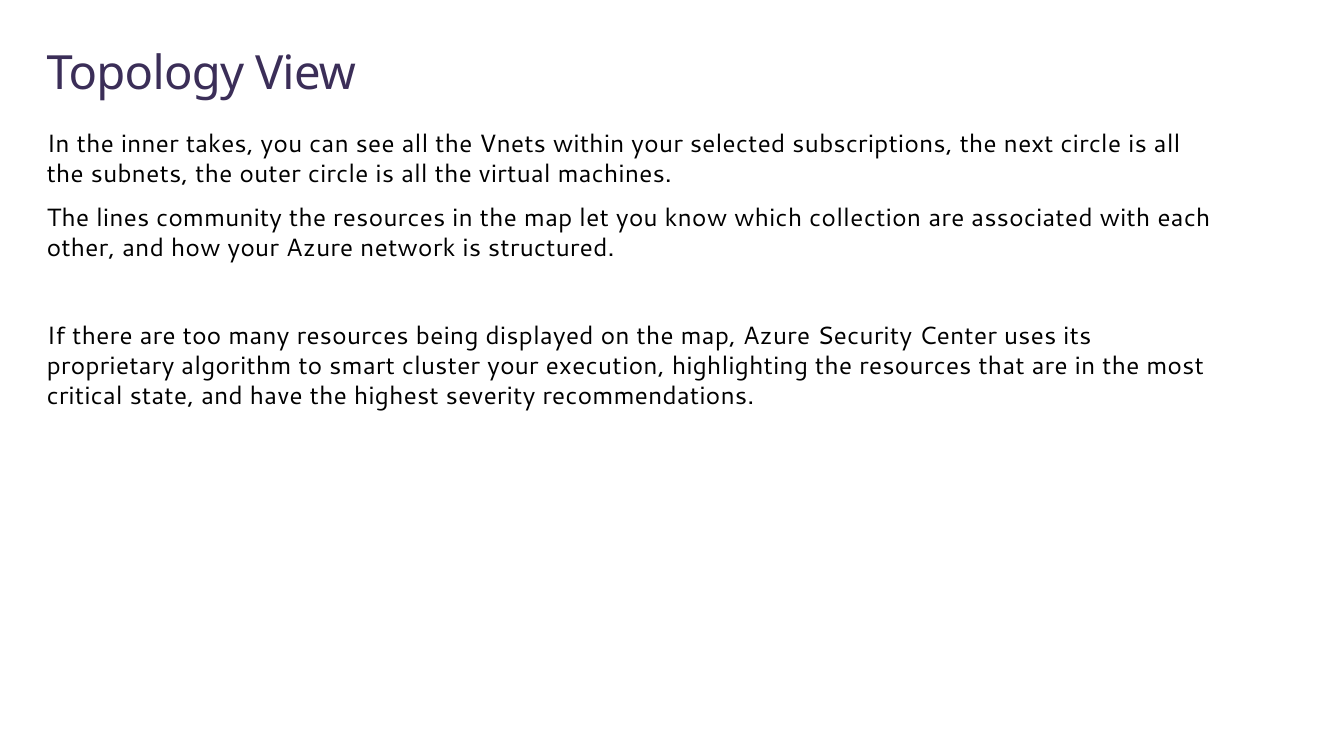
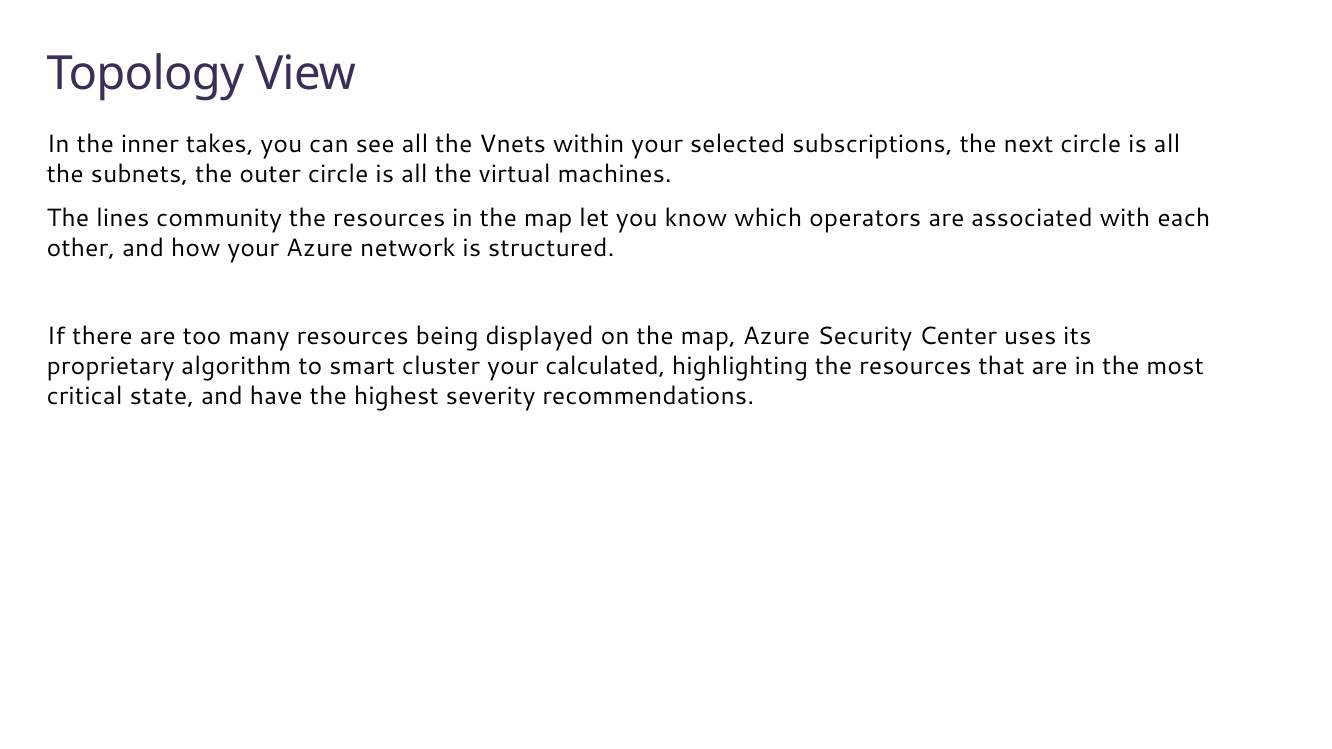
collection: collection -> operators (865, 218)
execution: execution -> calculated (605, 366)
